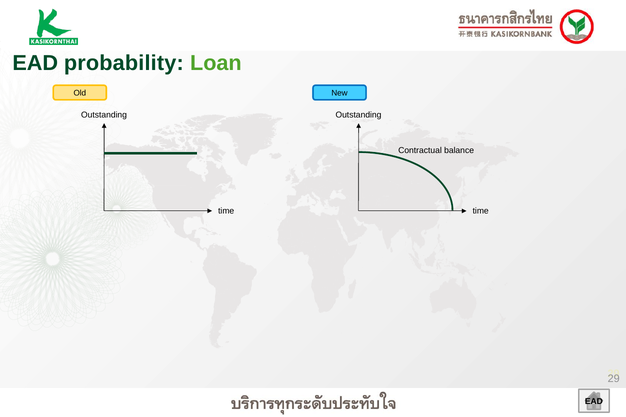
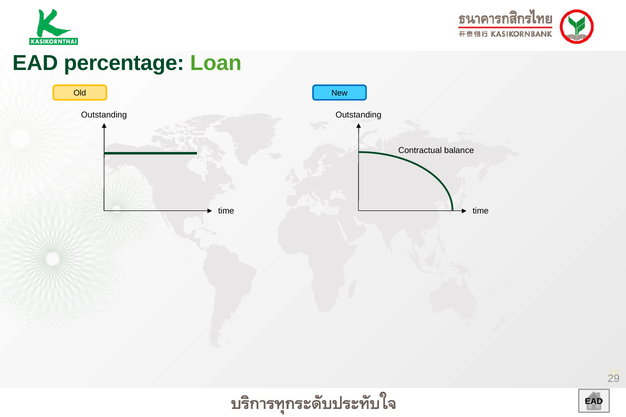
probability: probability -> percentage (124, 63)
